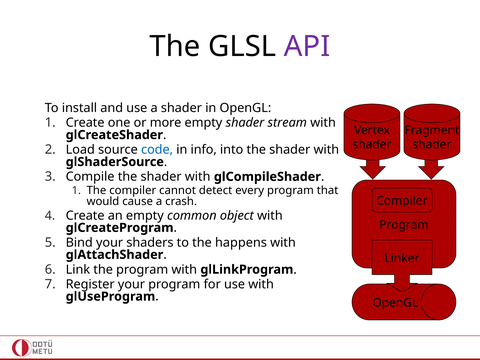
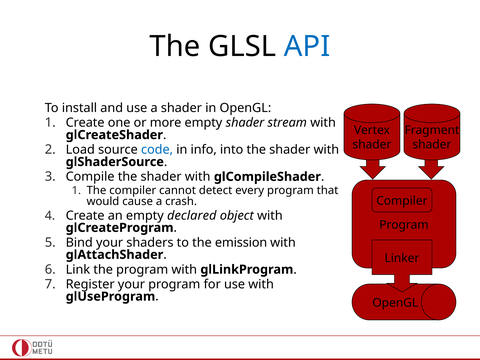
API colour: purple -> blue (307, 46)
common: common -> declared (192, 216)
happens: happens -> emission (241, 243)
